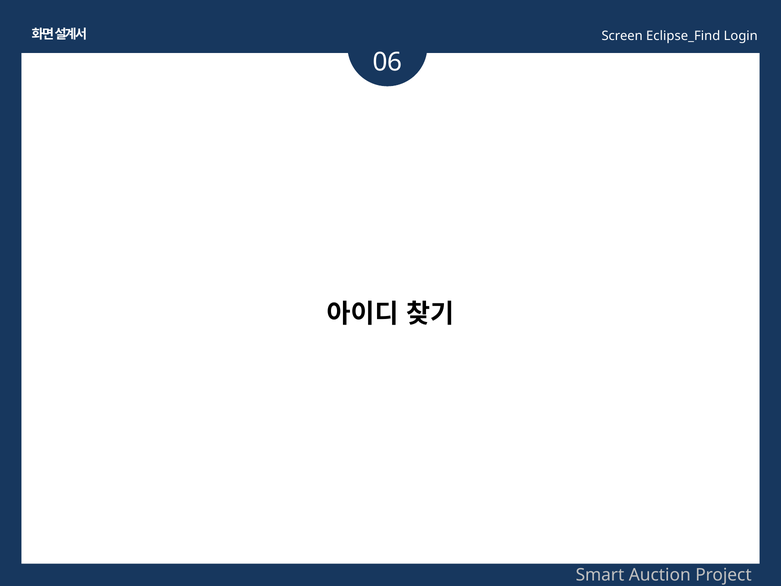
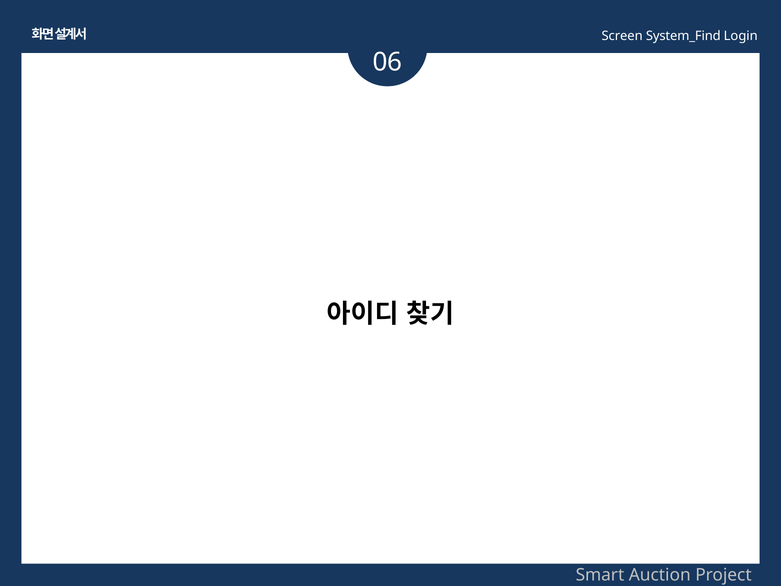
Eclipse_Find: Eclipse_Find -> System_Find (683, 36)
